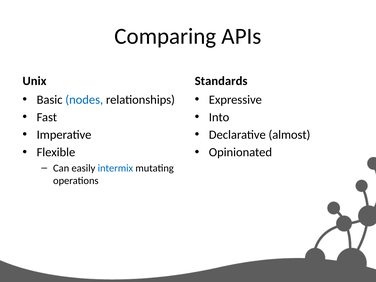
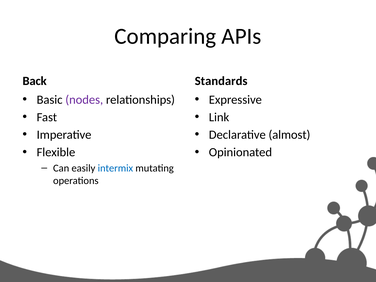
Unix: Unix -> Back (35, 81)
nodes colour: blue -> purple (84, 100)
Into: Into -> Link (219, 117)
